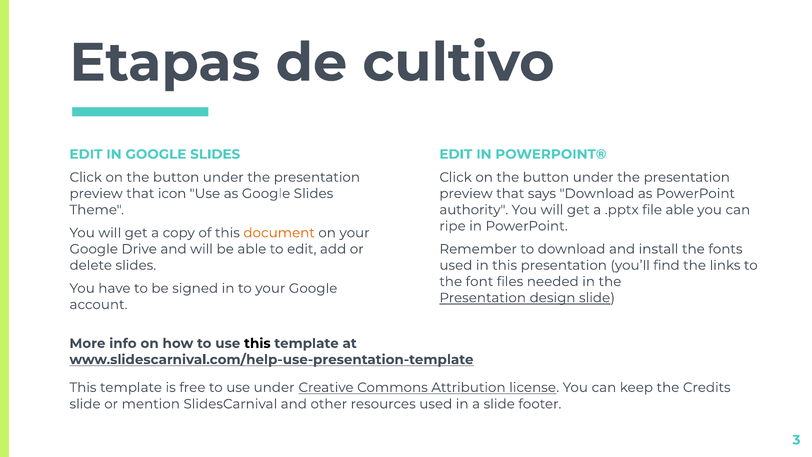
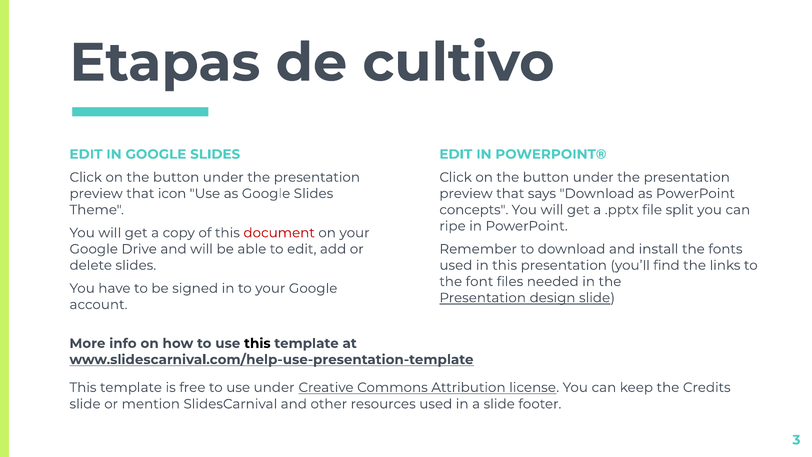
authority: authority -> concepts (474, 210)
file able: able -> split (680, 210)
document colour: orange -> red (279, 233)
